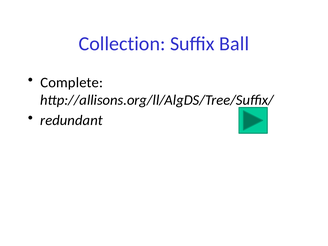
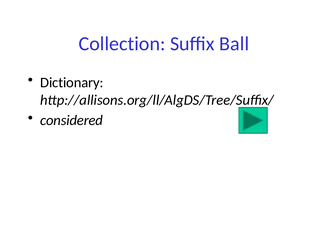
Complete: Complete -> Dictionary (72, 82)
redundant: redundant -> considered (72, 120)
